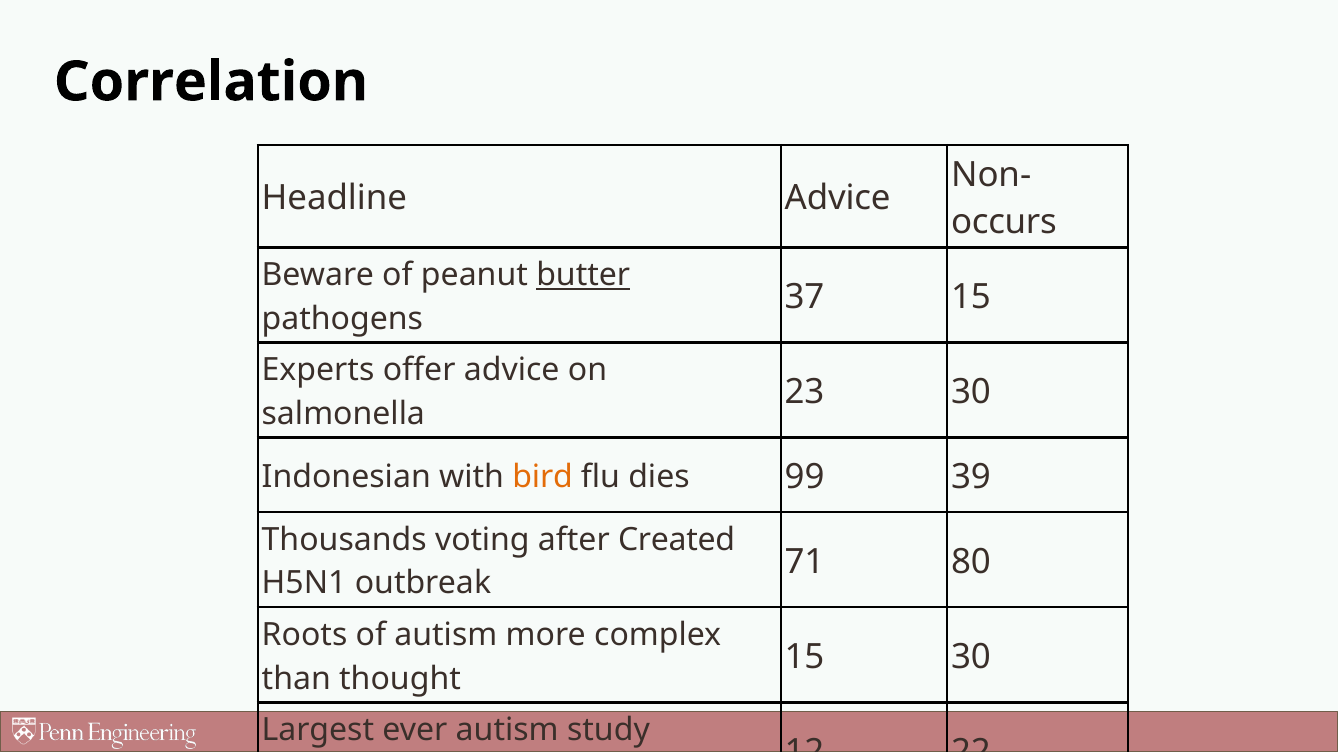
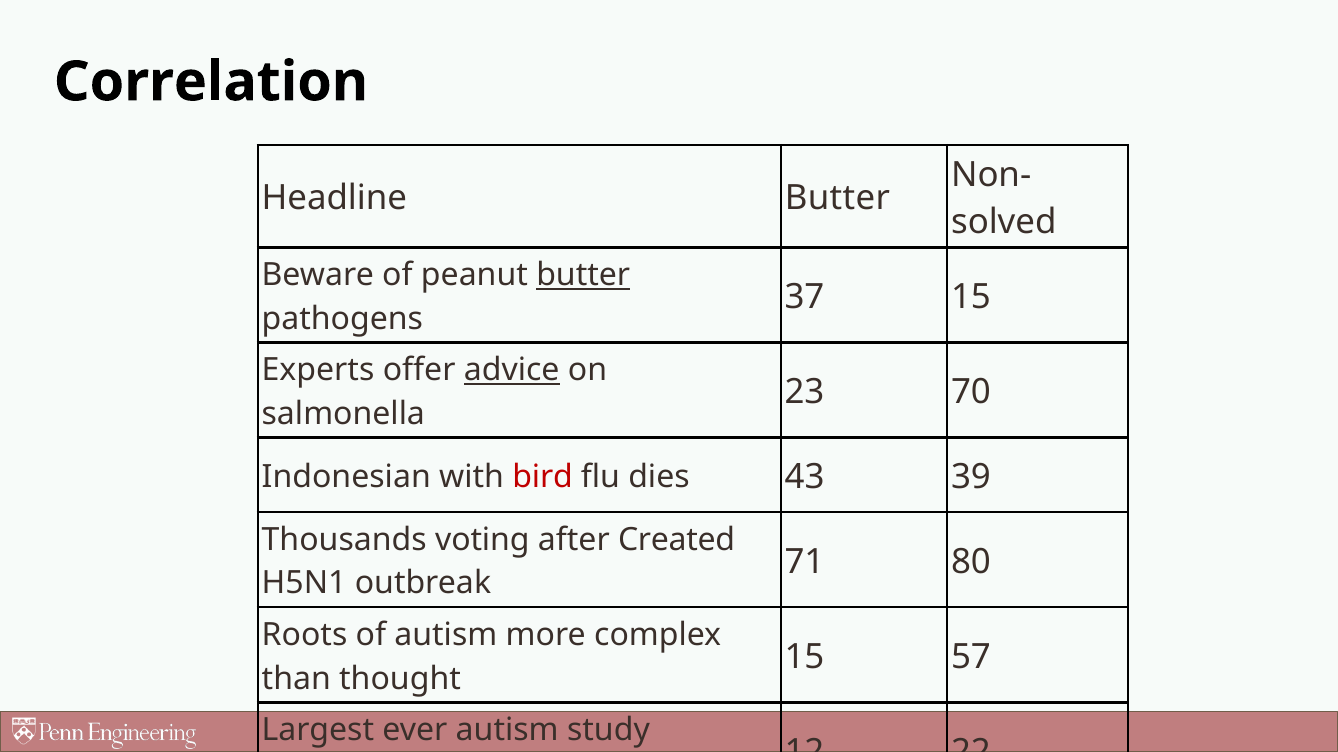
Headline Advice: Advice -> Butter (837, 198)
occurs: occurs -> solved (1004, 222)
advice underline: none -> present (512, 370)
23 30: 30 -> 70 (971, 392)
bird colour: orange -> red (543, 477)
99: 99 -> 43 (805, 477)
15 30: 30 -> 57 (971, 657)
